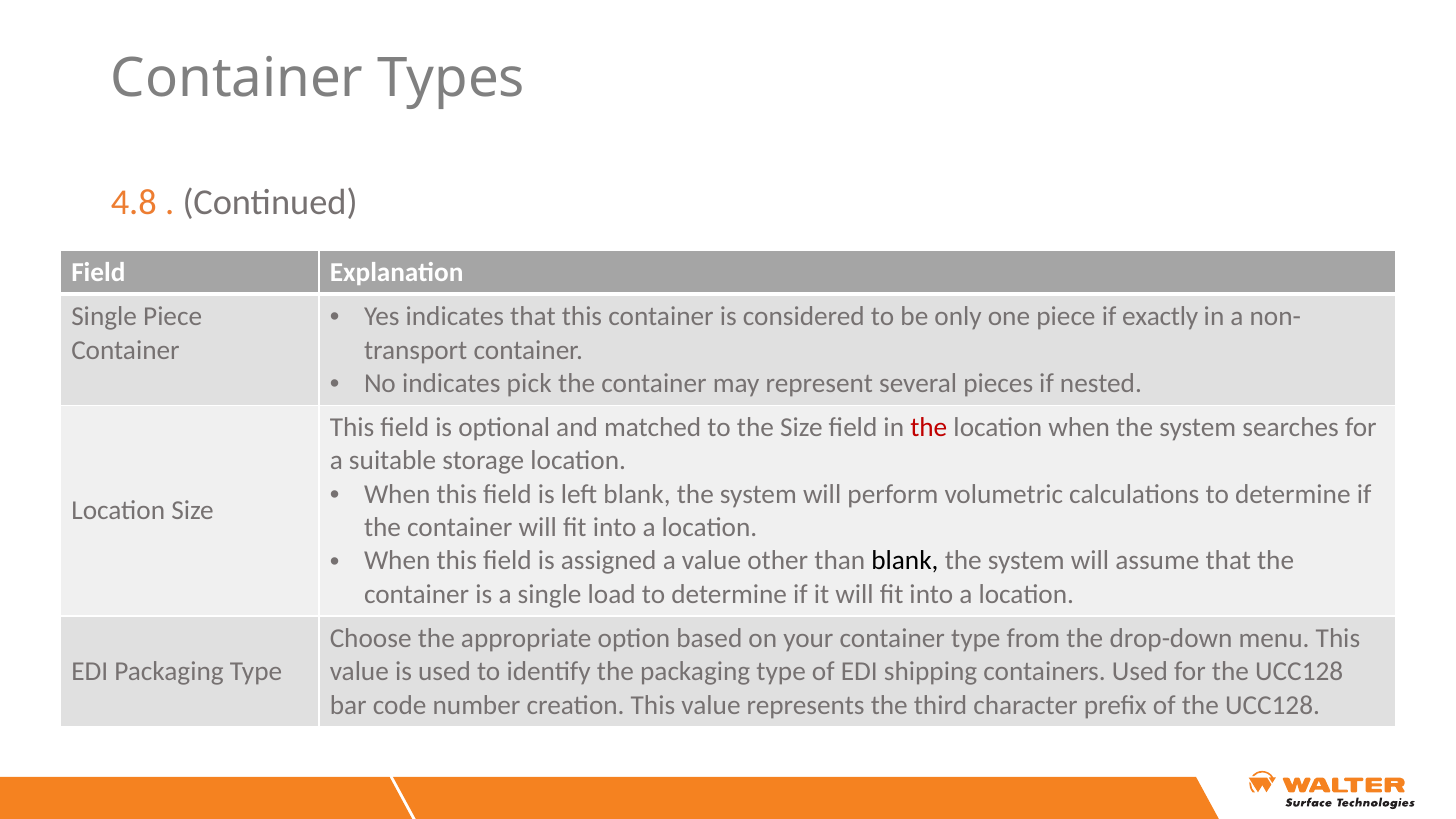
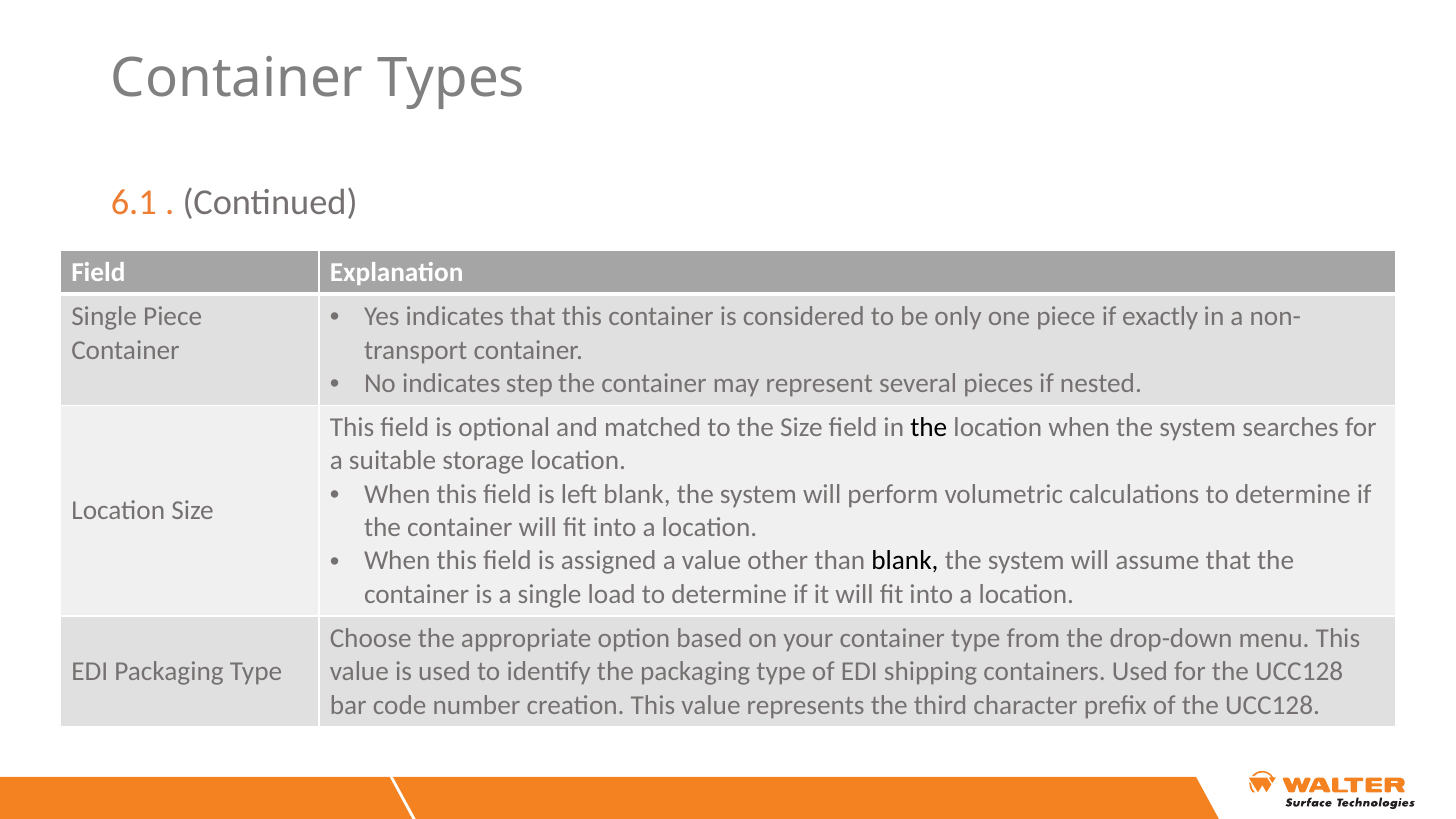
4.8: 4.8 -> 6.1 (134, 203)
pick: pick -> step (529, 383)
the colour: red -> black (929, 428)
